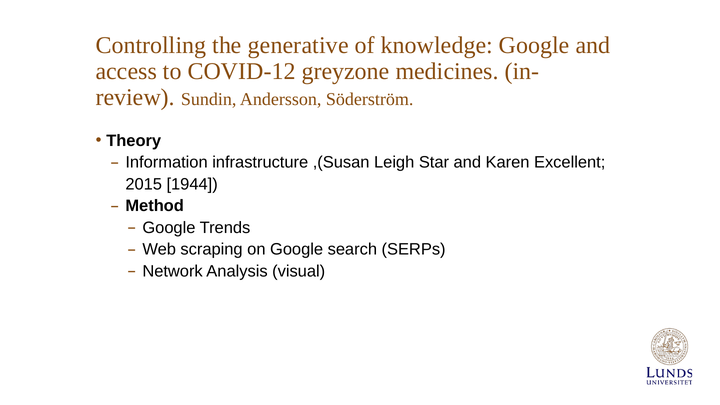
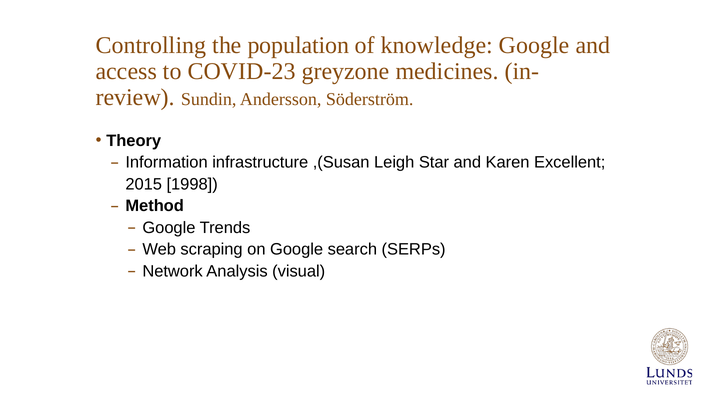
generative: generative -> population (298, 46)
COVID-12: COVID-12 -> COVID-23 (242, 71)
1944: 1944 -> 1998 (192, 184)
